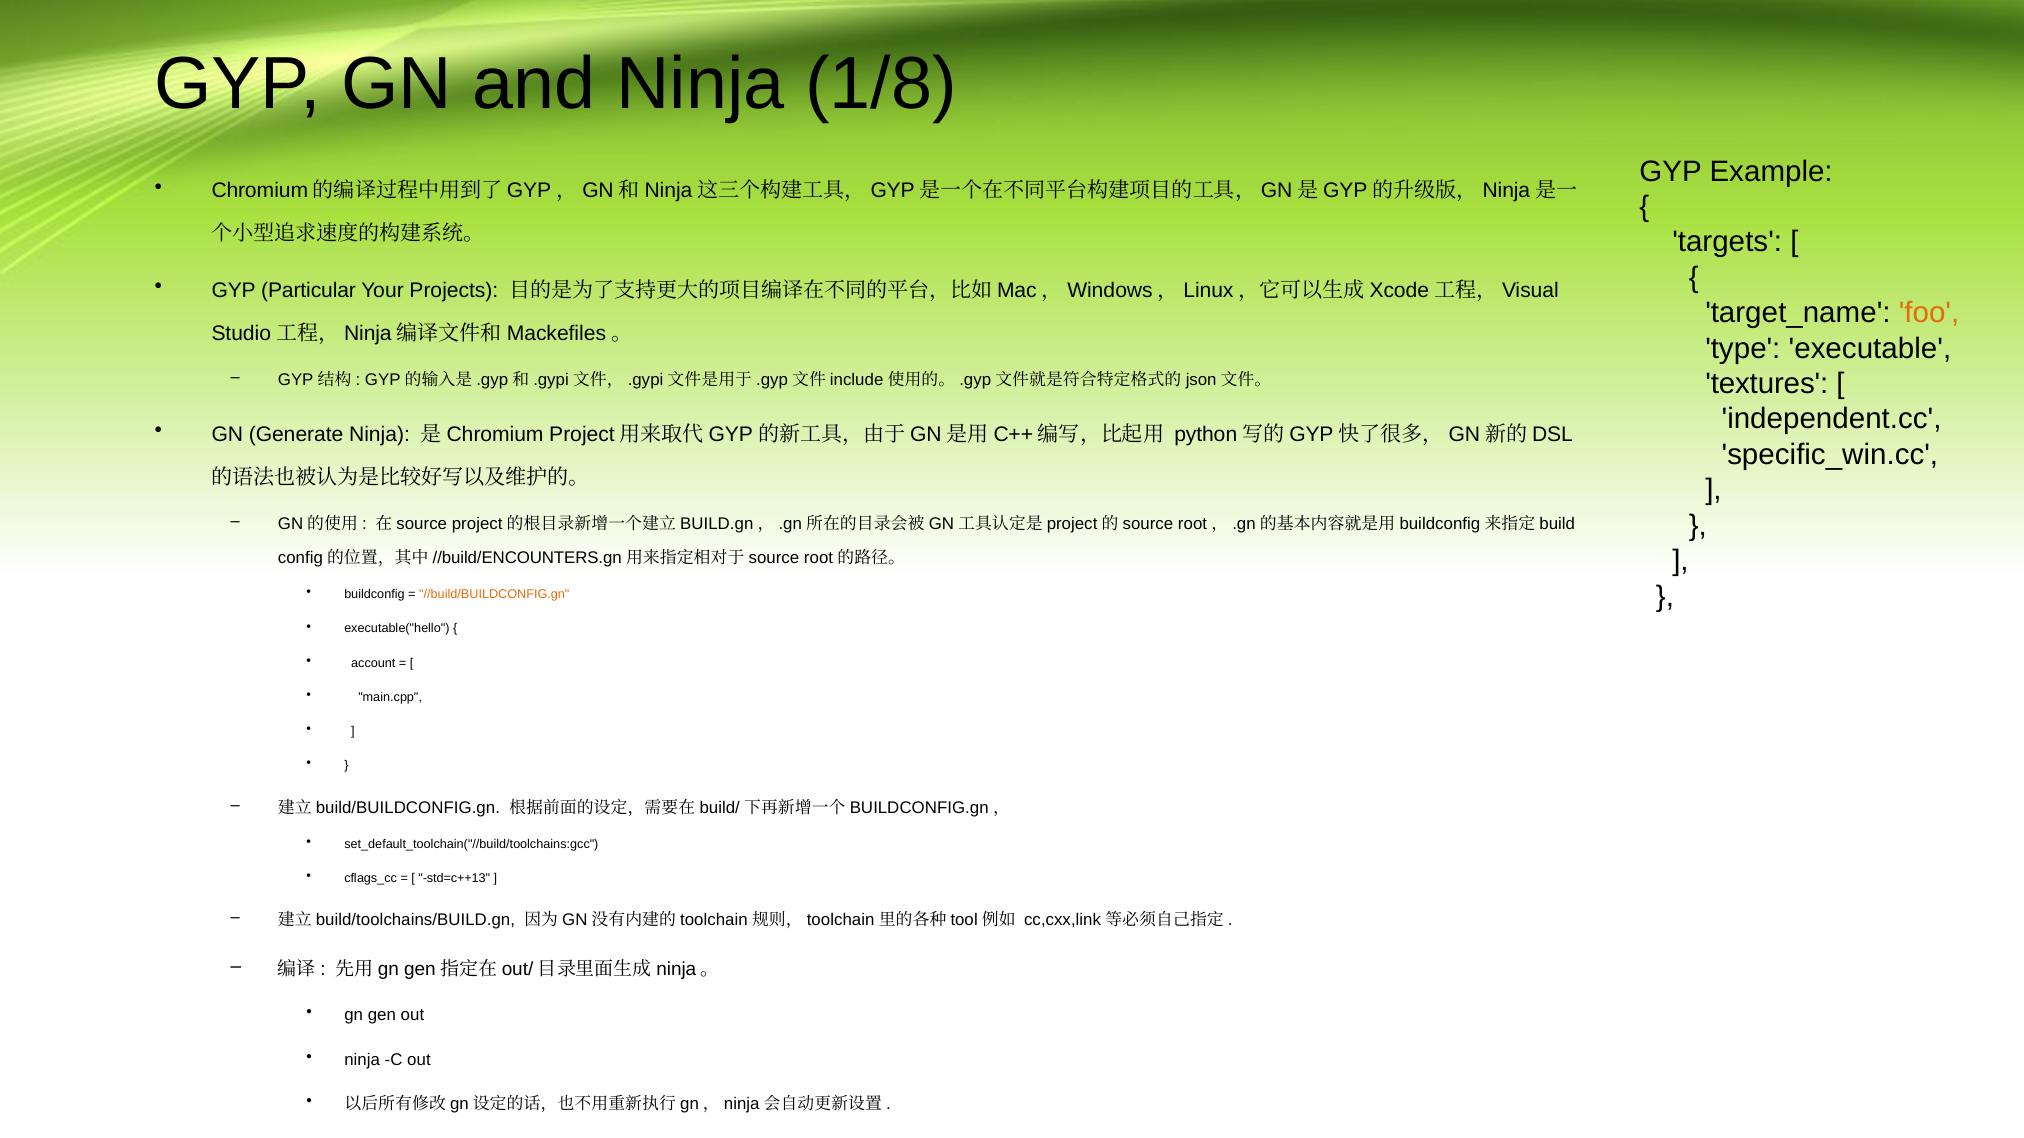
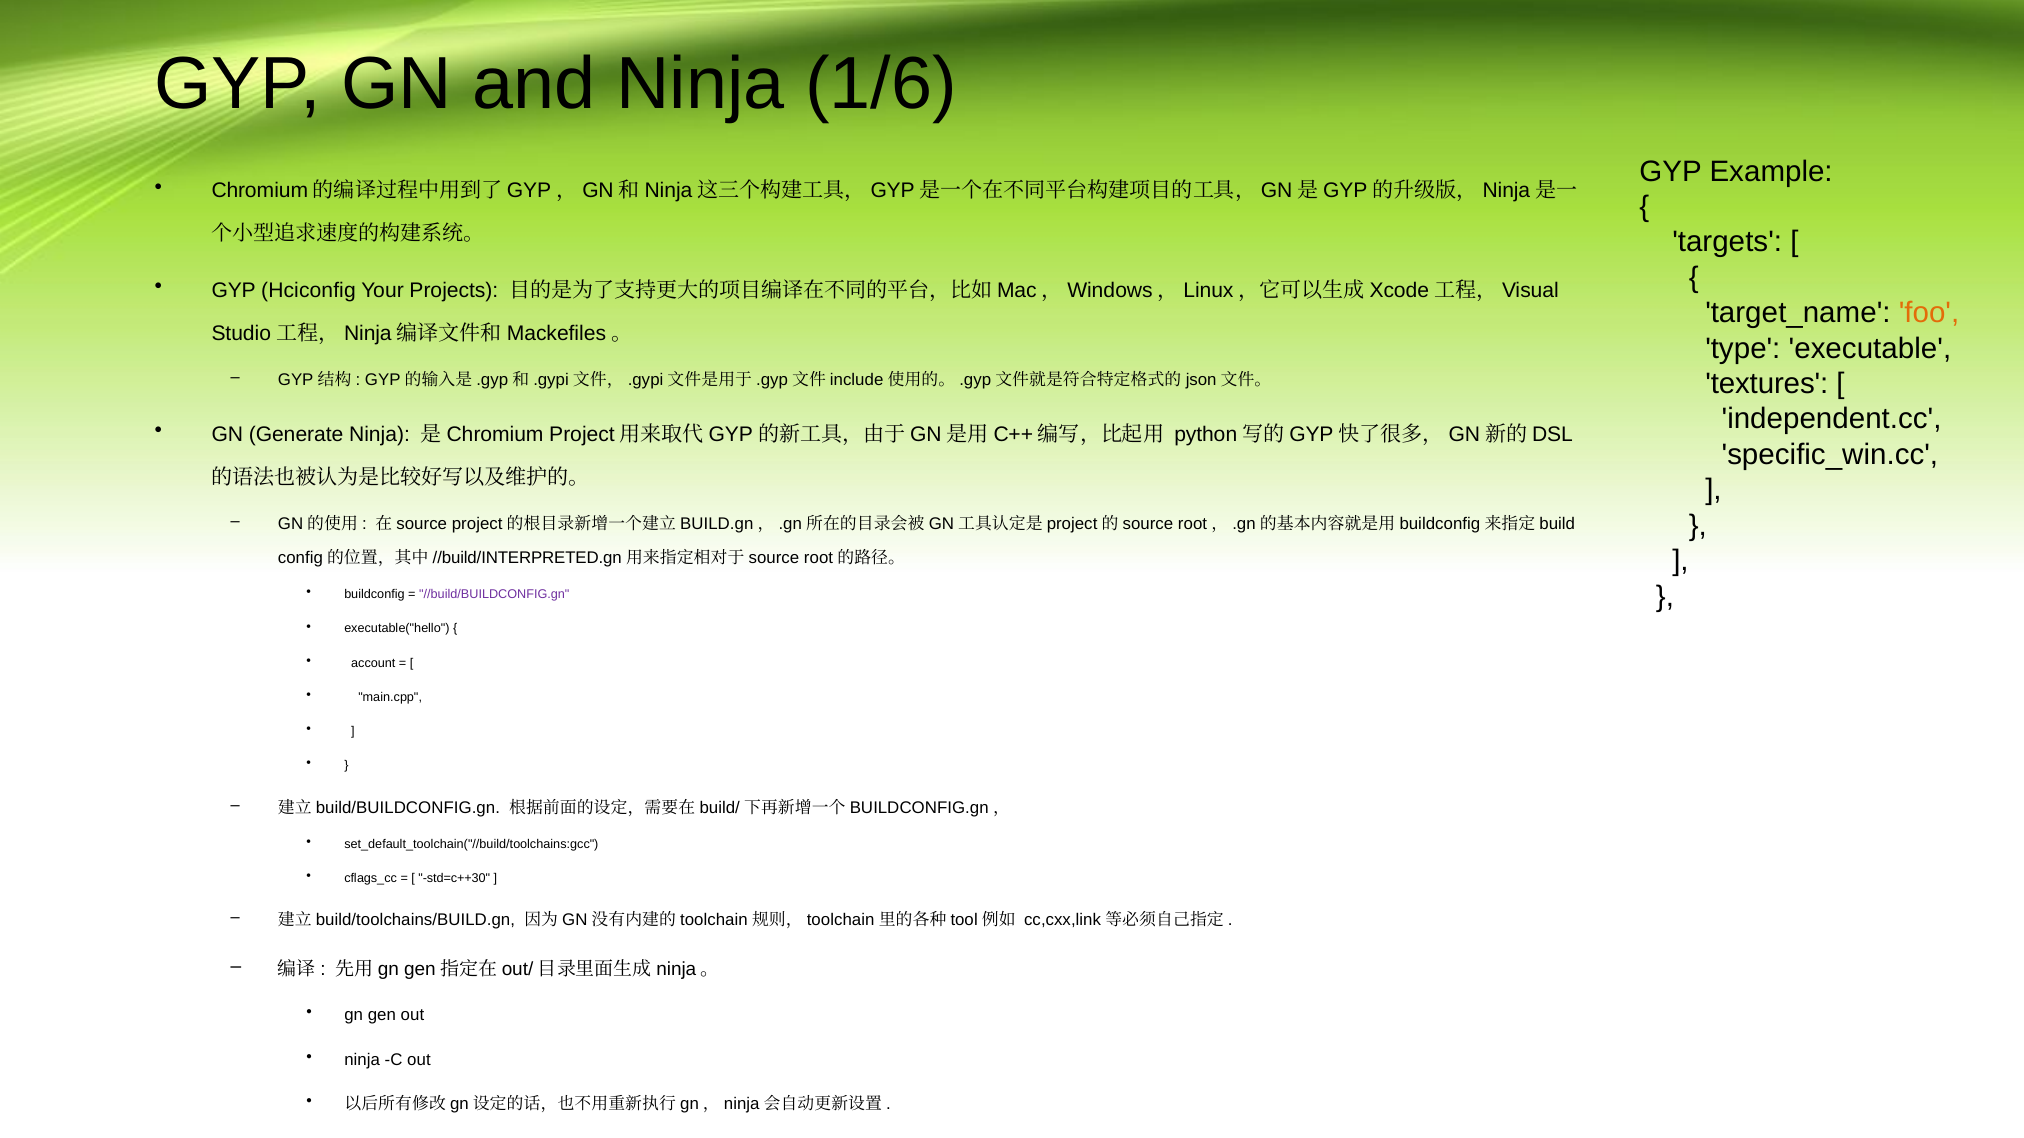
1/8: 1/8 -> 1/6 (881, 84)
Particular: Particular -> Hciconfig (308, 290)
//build/ENCOUNTERS.gn: //build/ENCOUNTERS.gn -> //build/INTERPRETED.gn (527, 558)
//build/BUILDCONFIG.gn colour: orange -> purple (494, 595)
std=c++13: std=c++13 -> std=c++30 (454, 878)
